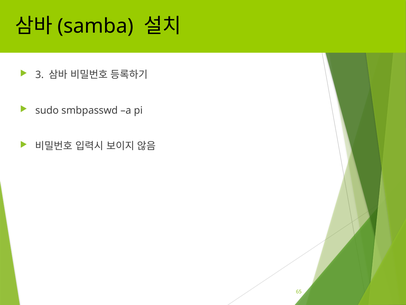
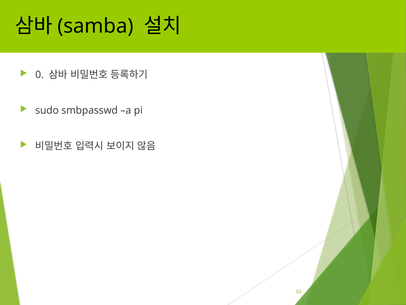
3: 3 -> 0 (40, 75)
